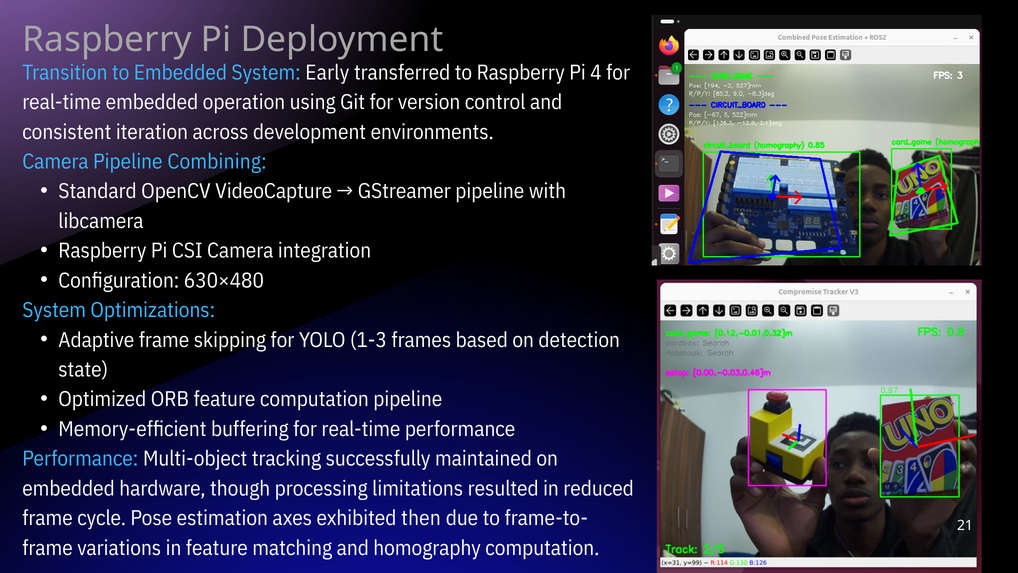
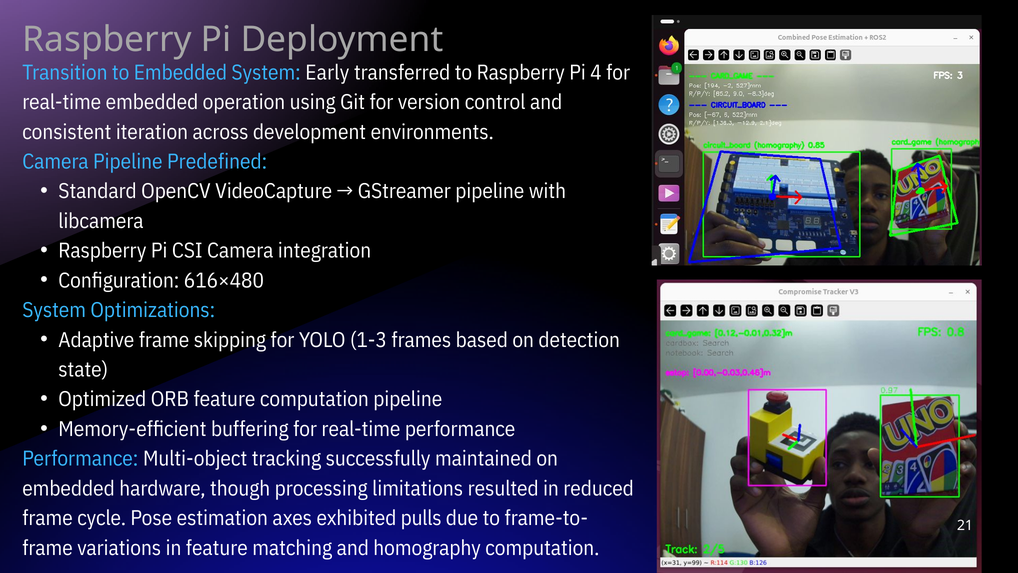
Combining: Combining -> Predefined (217, 162)
630×480: 630×480 -> 616×480 (224, 280)
then: then -> pulls (421, 518)
